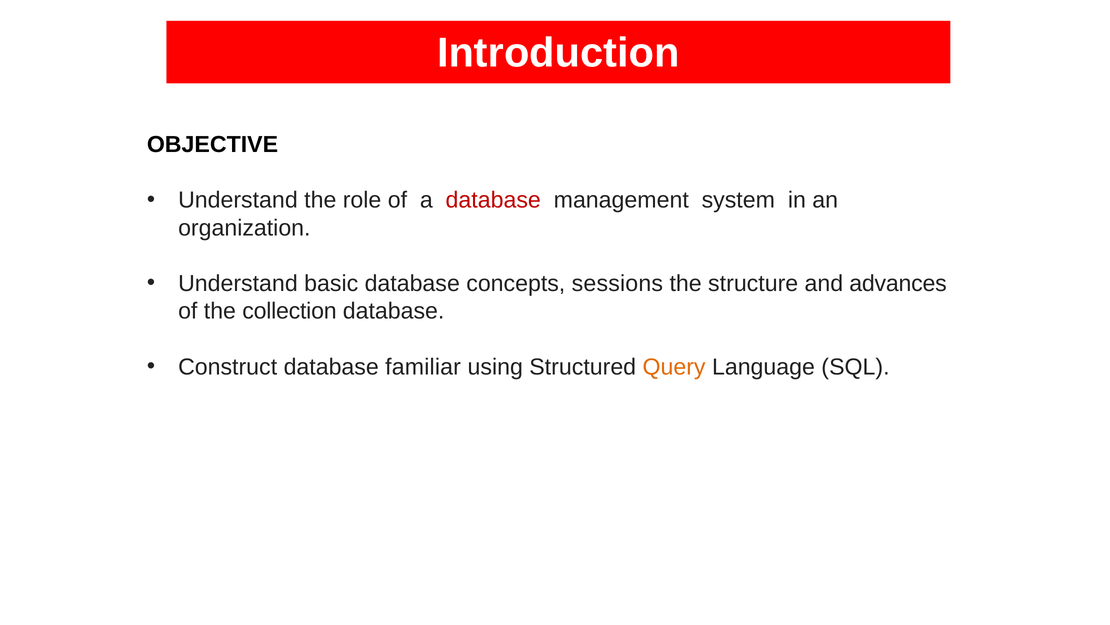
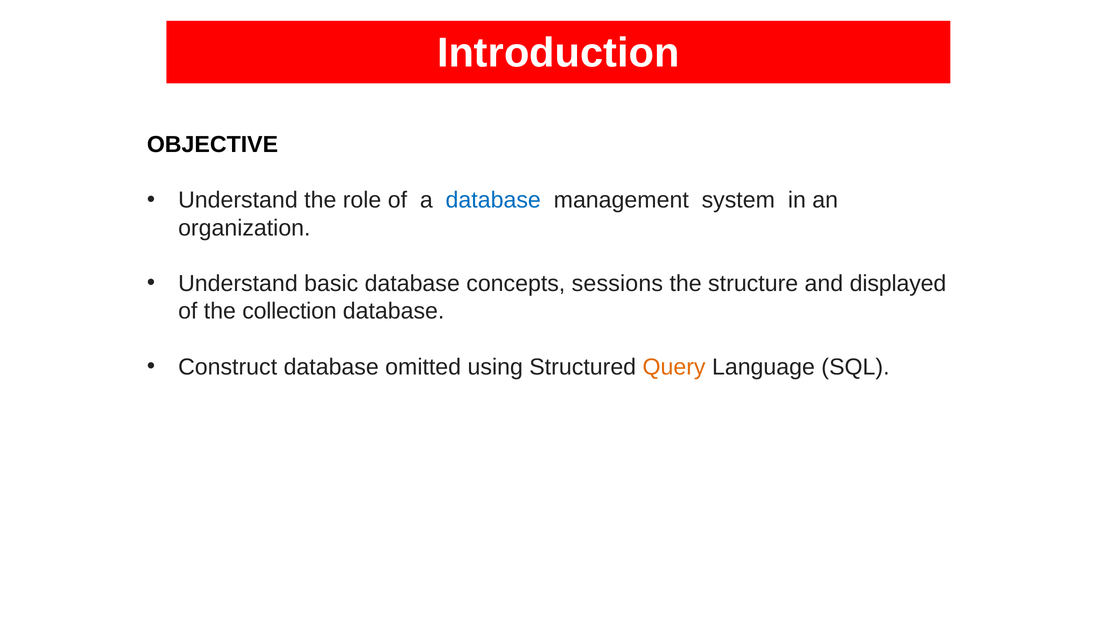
database colour: red -> blue (493, 200)
advances: advances -> displayed (898, 283)
familiar: familiar -> omitted (423, 367)
